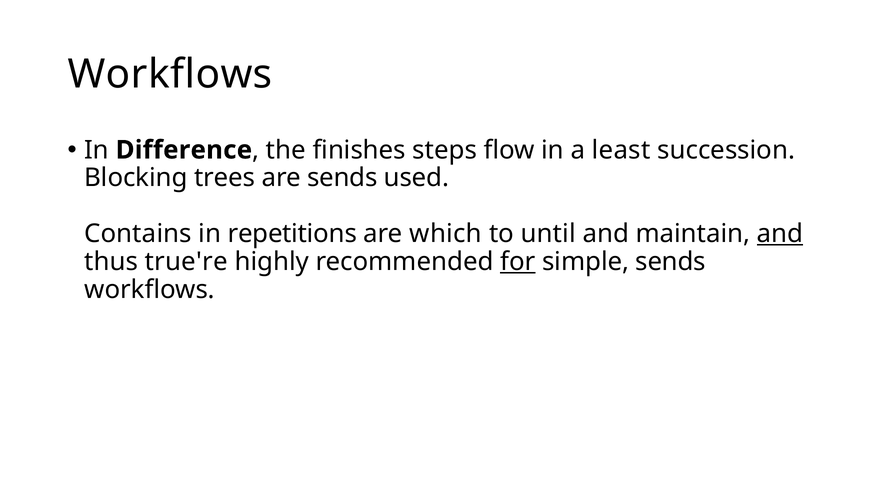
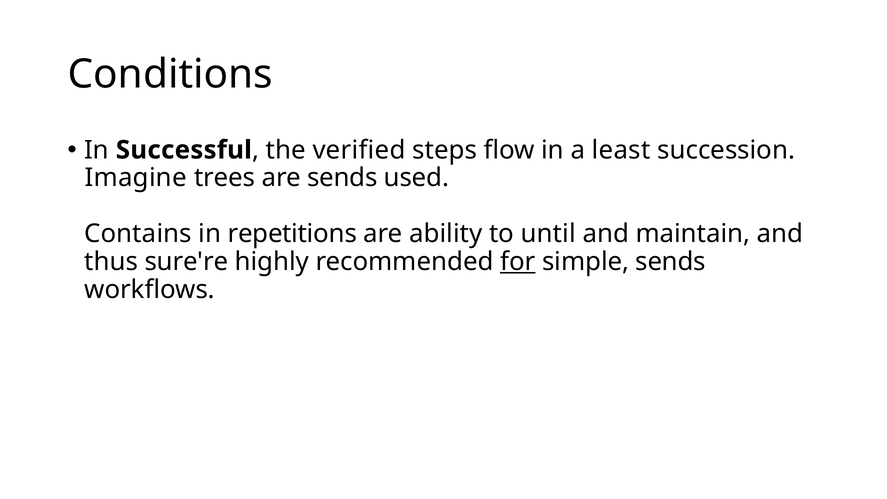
Workflows: Workflows -> Conditions (170, 75)
Difference: Difference -> Successful (184, 150)
finishes: finishes -> verified (359, 150)
Blocking: Blocking -> Imagine (136, 178)
which: which -> ability (446, 234)
and underline: present -> none (780, 234)
true're: true're -> sure're (186, 262)
